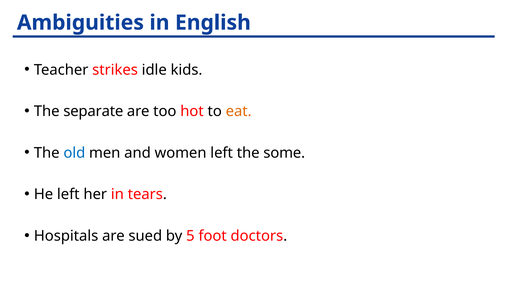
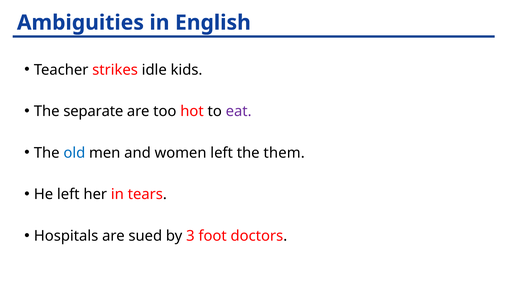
eat colour: orange -> purple (239, 111)
some: some -> them (284, 153)
5: 5 -> 3 (190, 236)
